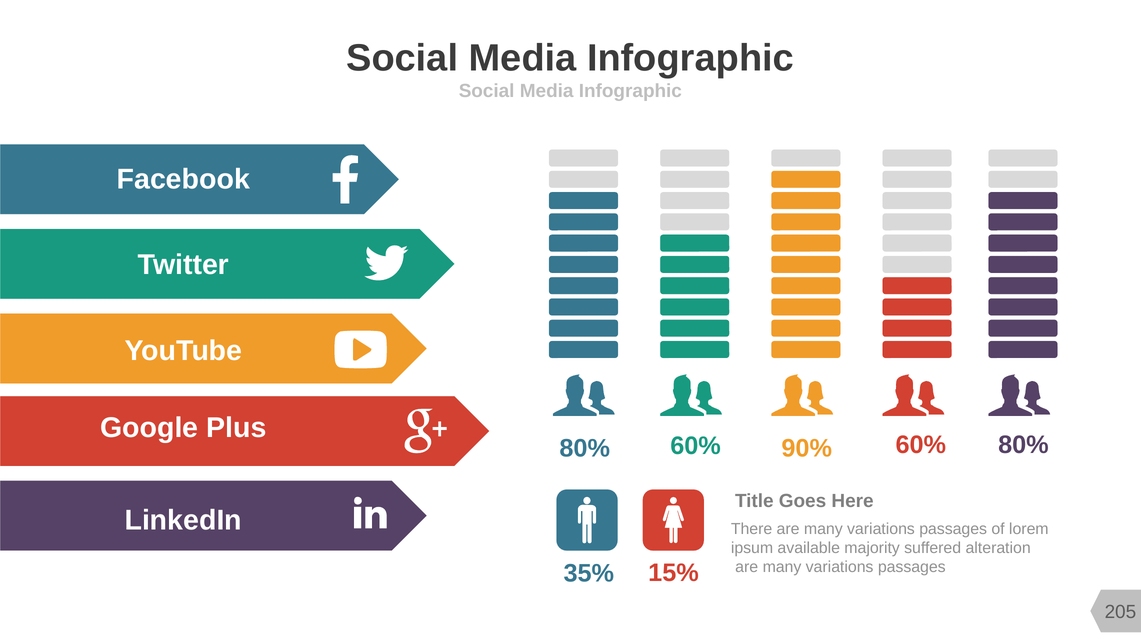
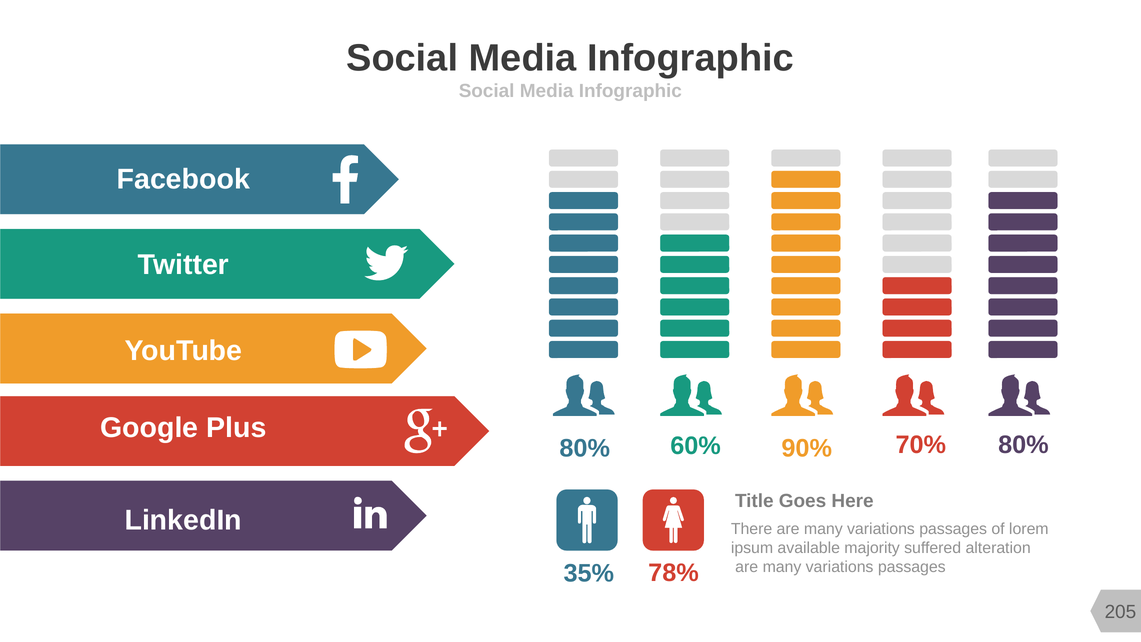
90% 60%: 60% -> 70% (921, 445)
15%: 15% -> 78% (674, 573)
